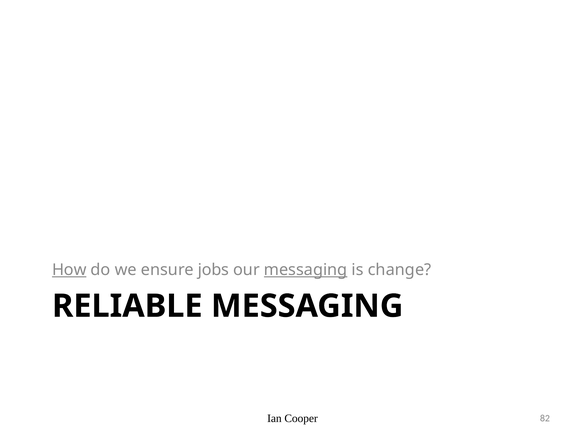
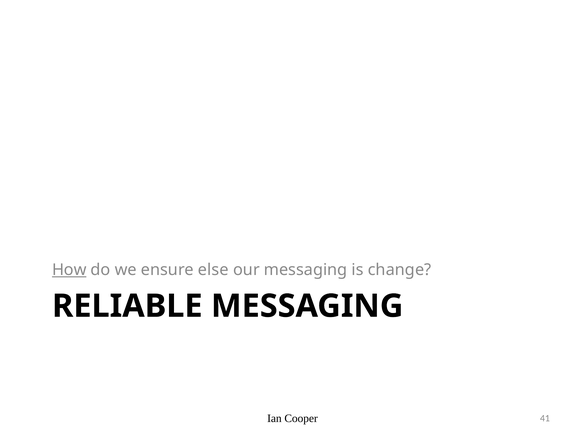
jobs: jobs -> else (213, 270)
messaging underline: present -> none (306, 270)
82: 82 -> 41 (545, 419)
